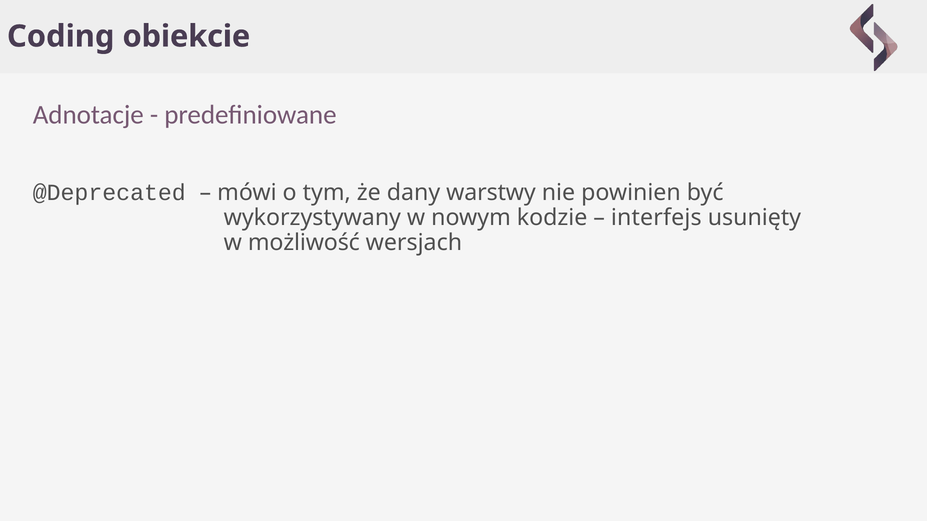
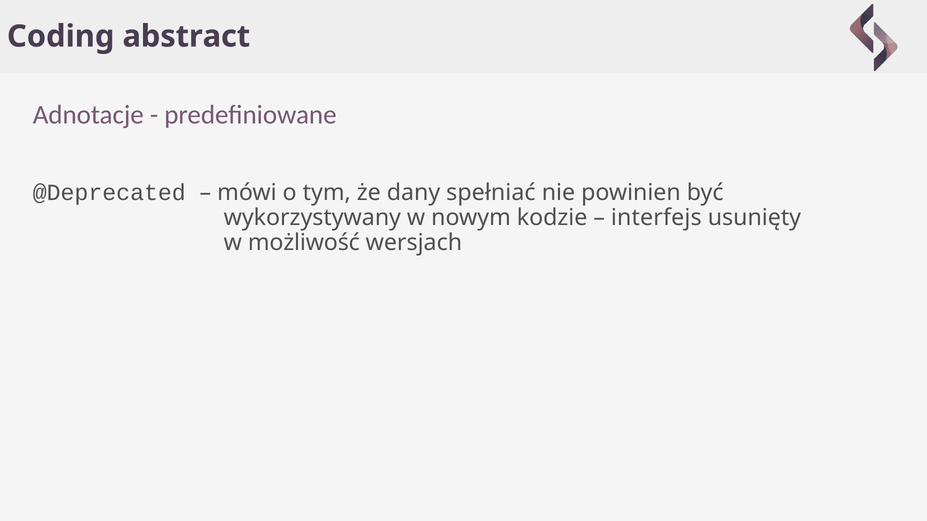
obiekcie: obiekcie -> abstract (186, 36)
warstwy: warstwy -> spełniać (491, 193)
